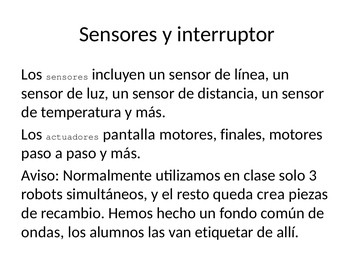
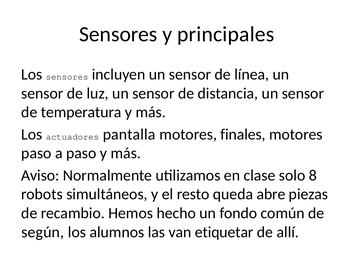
interruptor: interruptor -> principales (226, 34)
3: 3 -> 8 (313, 175)
crea: crea -> abre (271, 194)
ondas: ondas -> según (43, 232)
